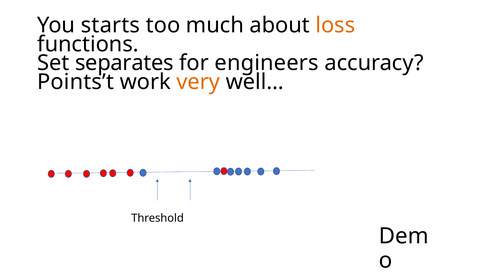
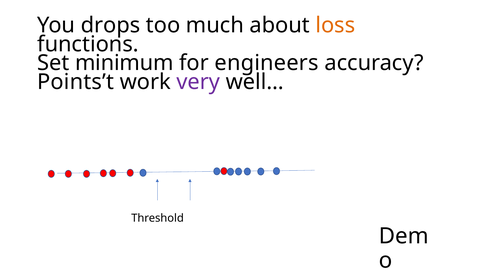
starts: starts -> drops (111, 25)
separates: separates -> minimum (124, 63)
very colour: orange -> purple (198, 82)
